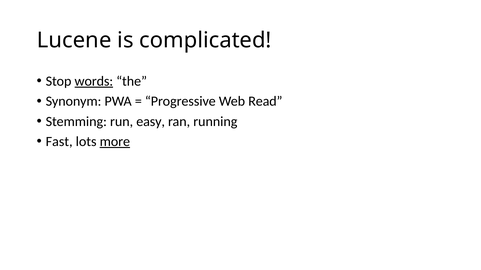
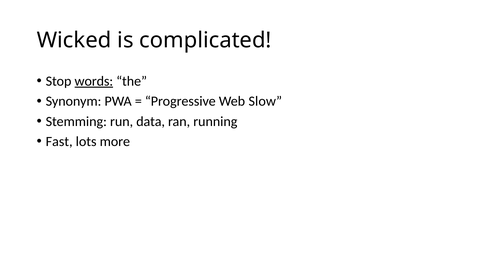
Lucene: Lucene -> Wicked (74, 40)
Read: Read -> Slow (265, 101)
easy: easy -> data (151, 122)
more underline: present -> none (115, 142)
